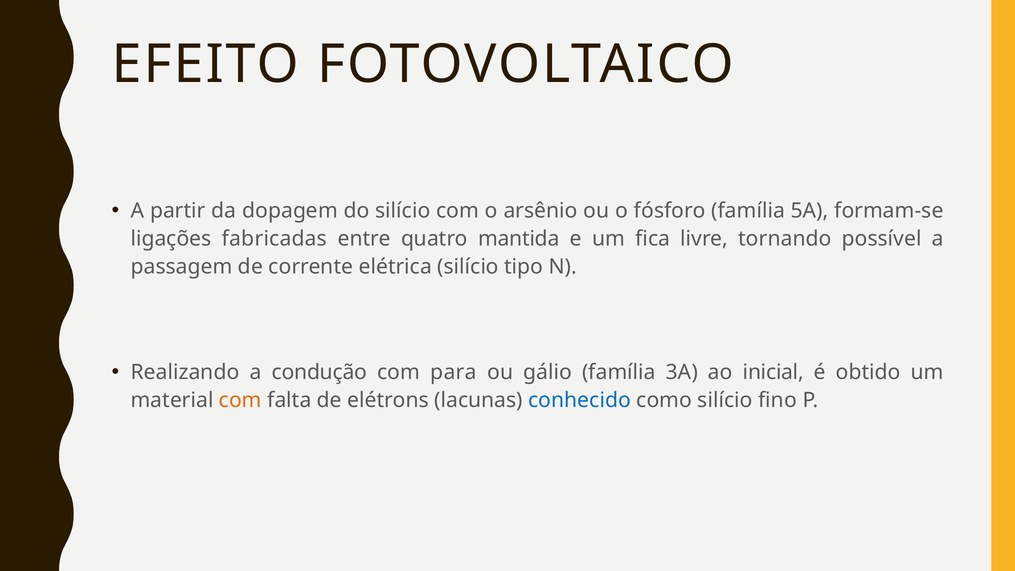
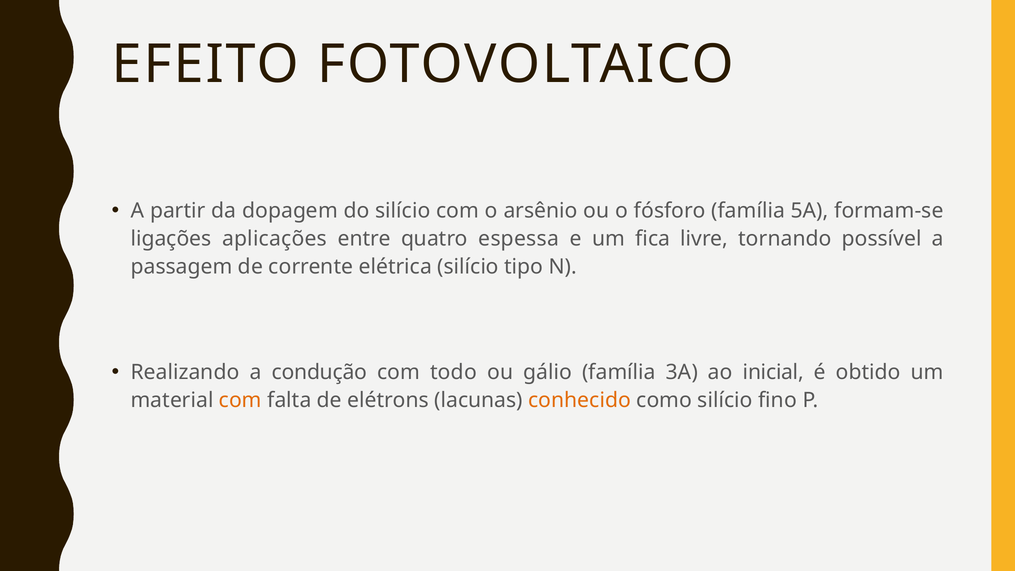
fabricadas: fabricadas -> aplicações (275, 239)
mantida: mantida -> espessa (519, 239)
para: para -> todo (454, 372)
conhecido colour: blue -> orange (580, 400)
